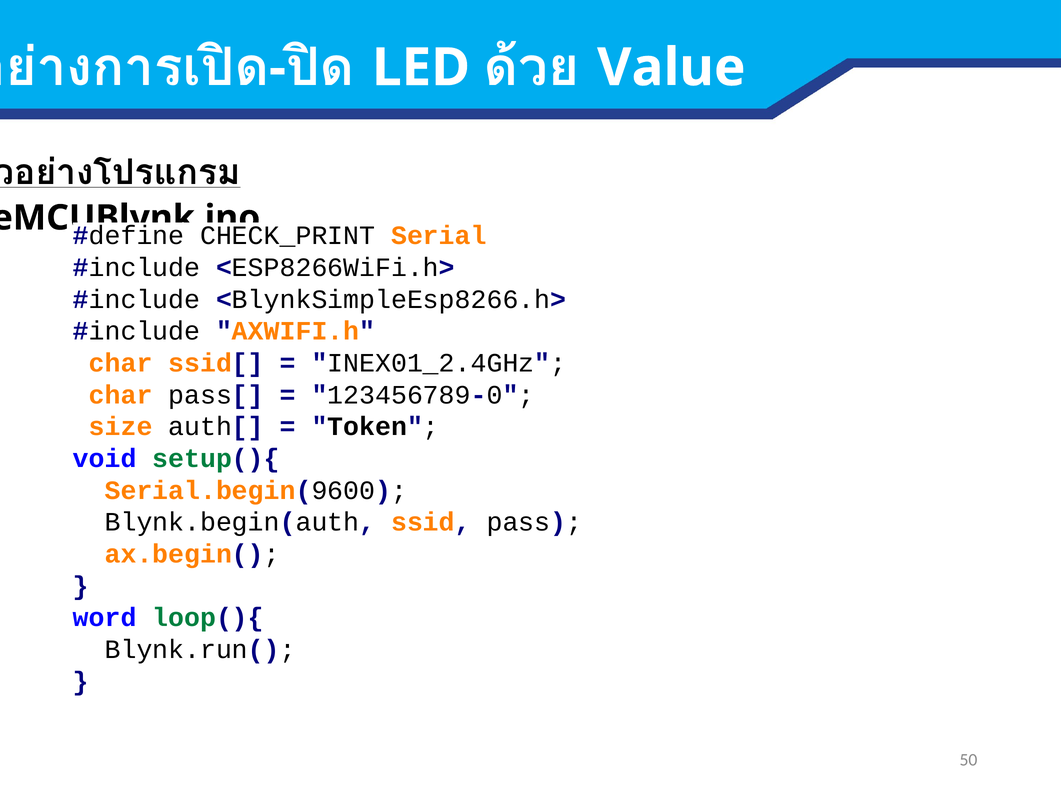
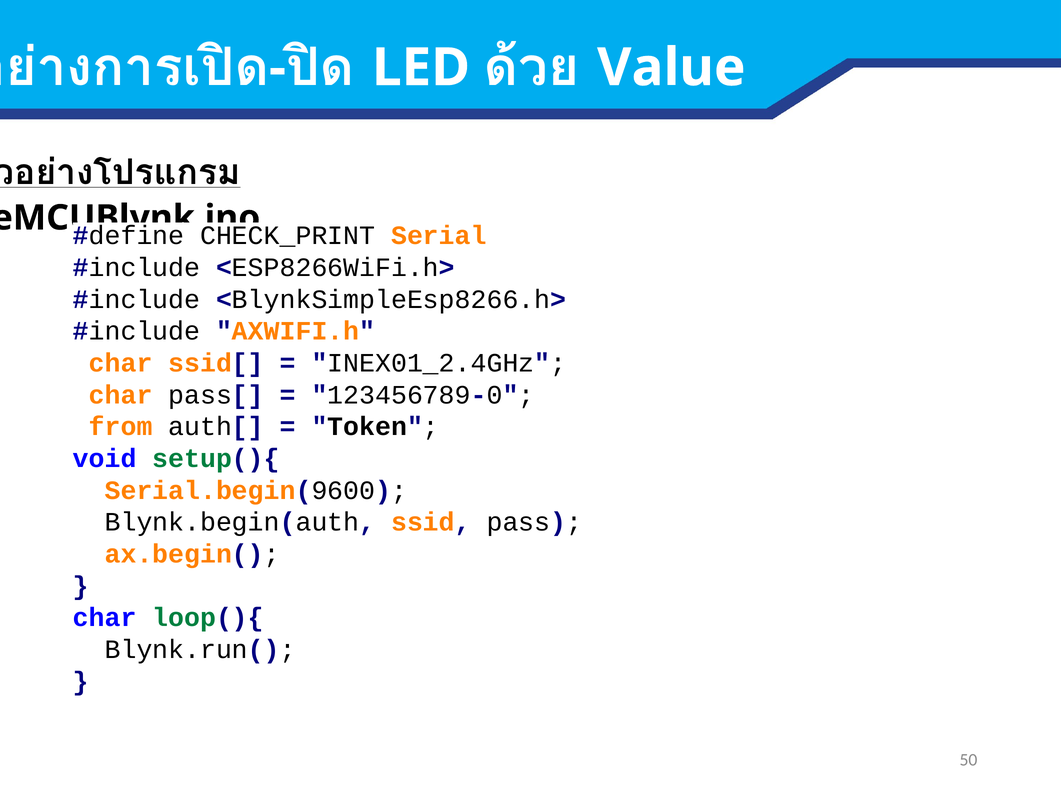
size: size -> from (121, 427)
word: word -> char (105, 617)
